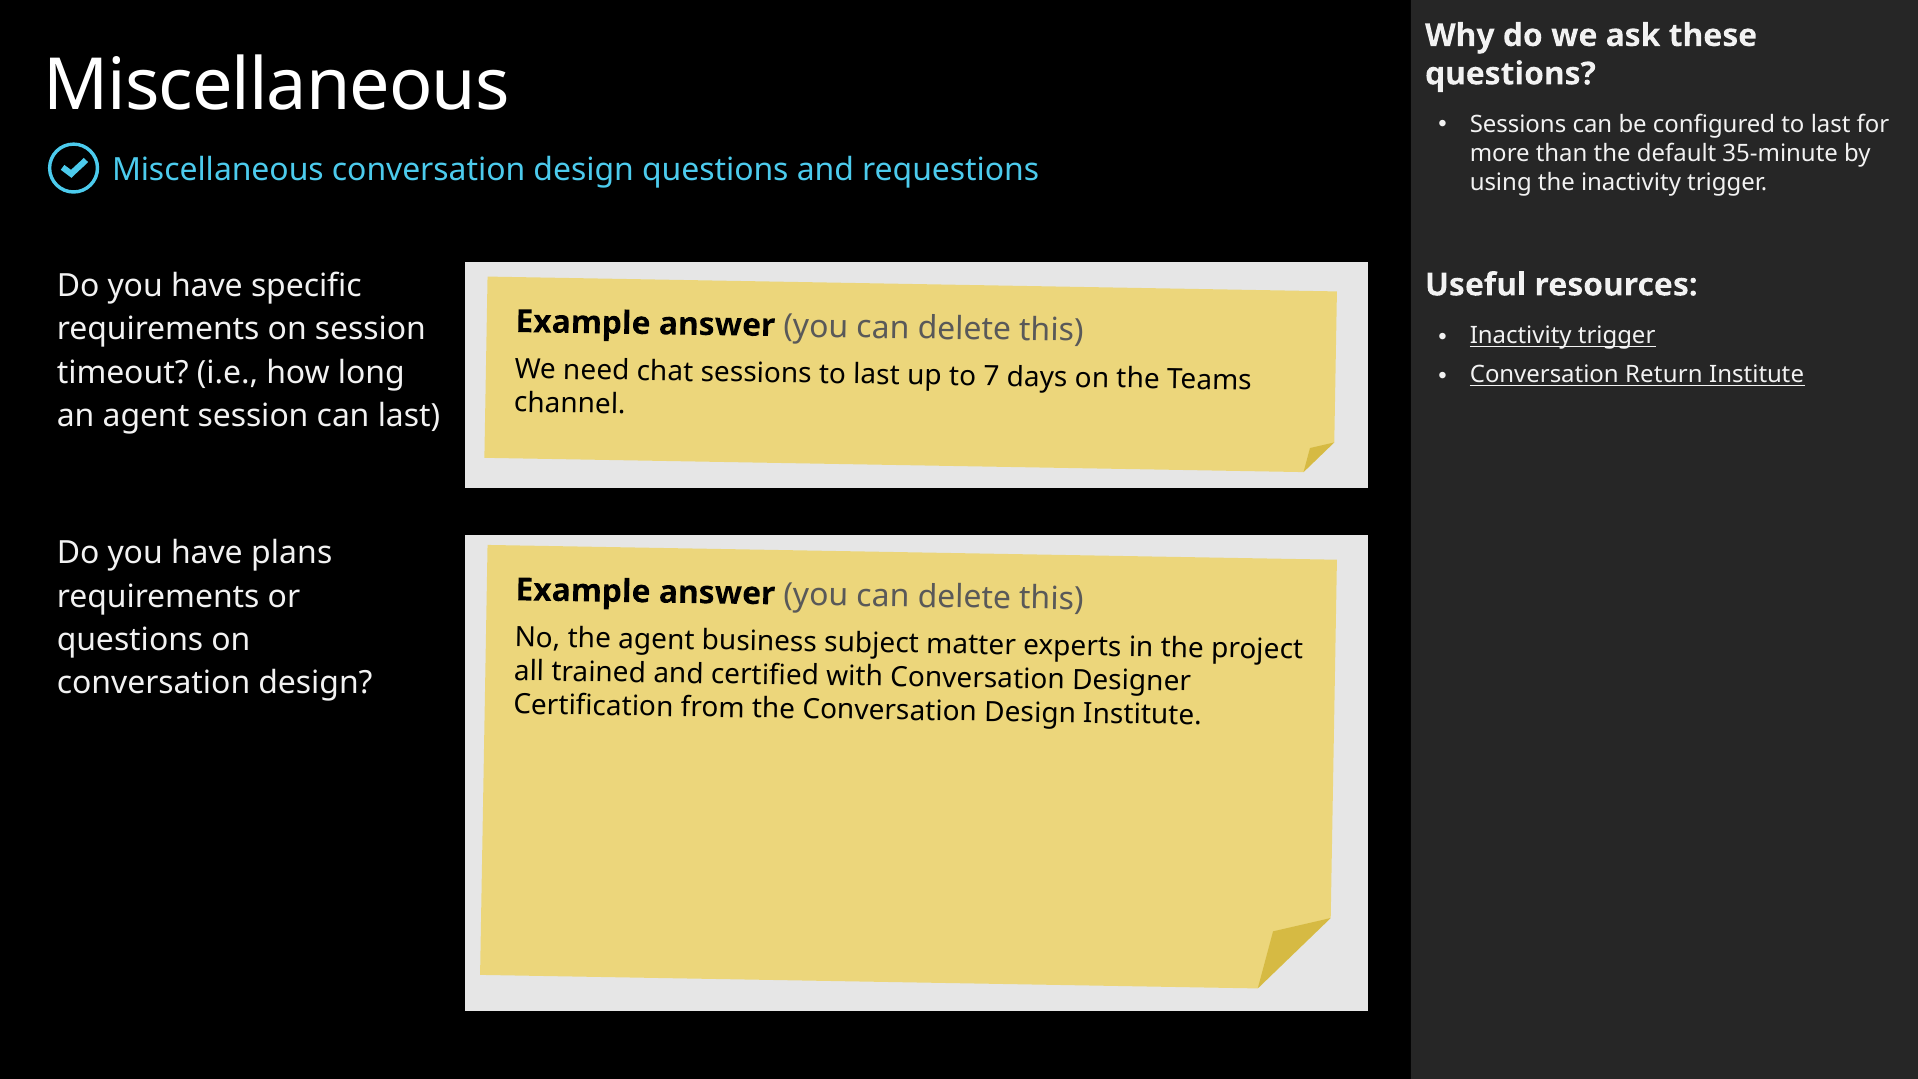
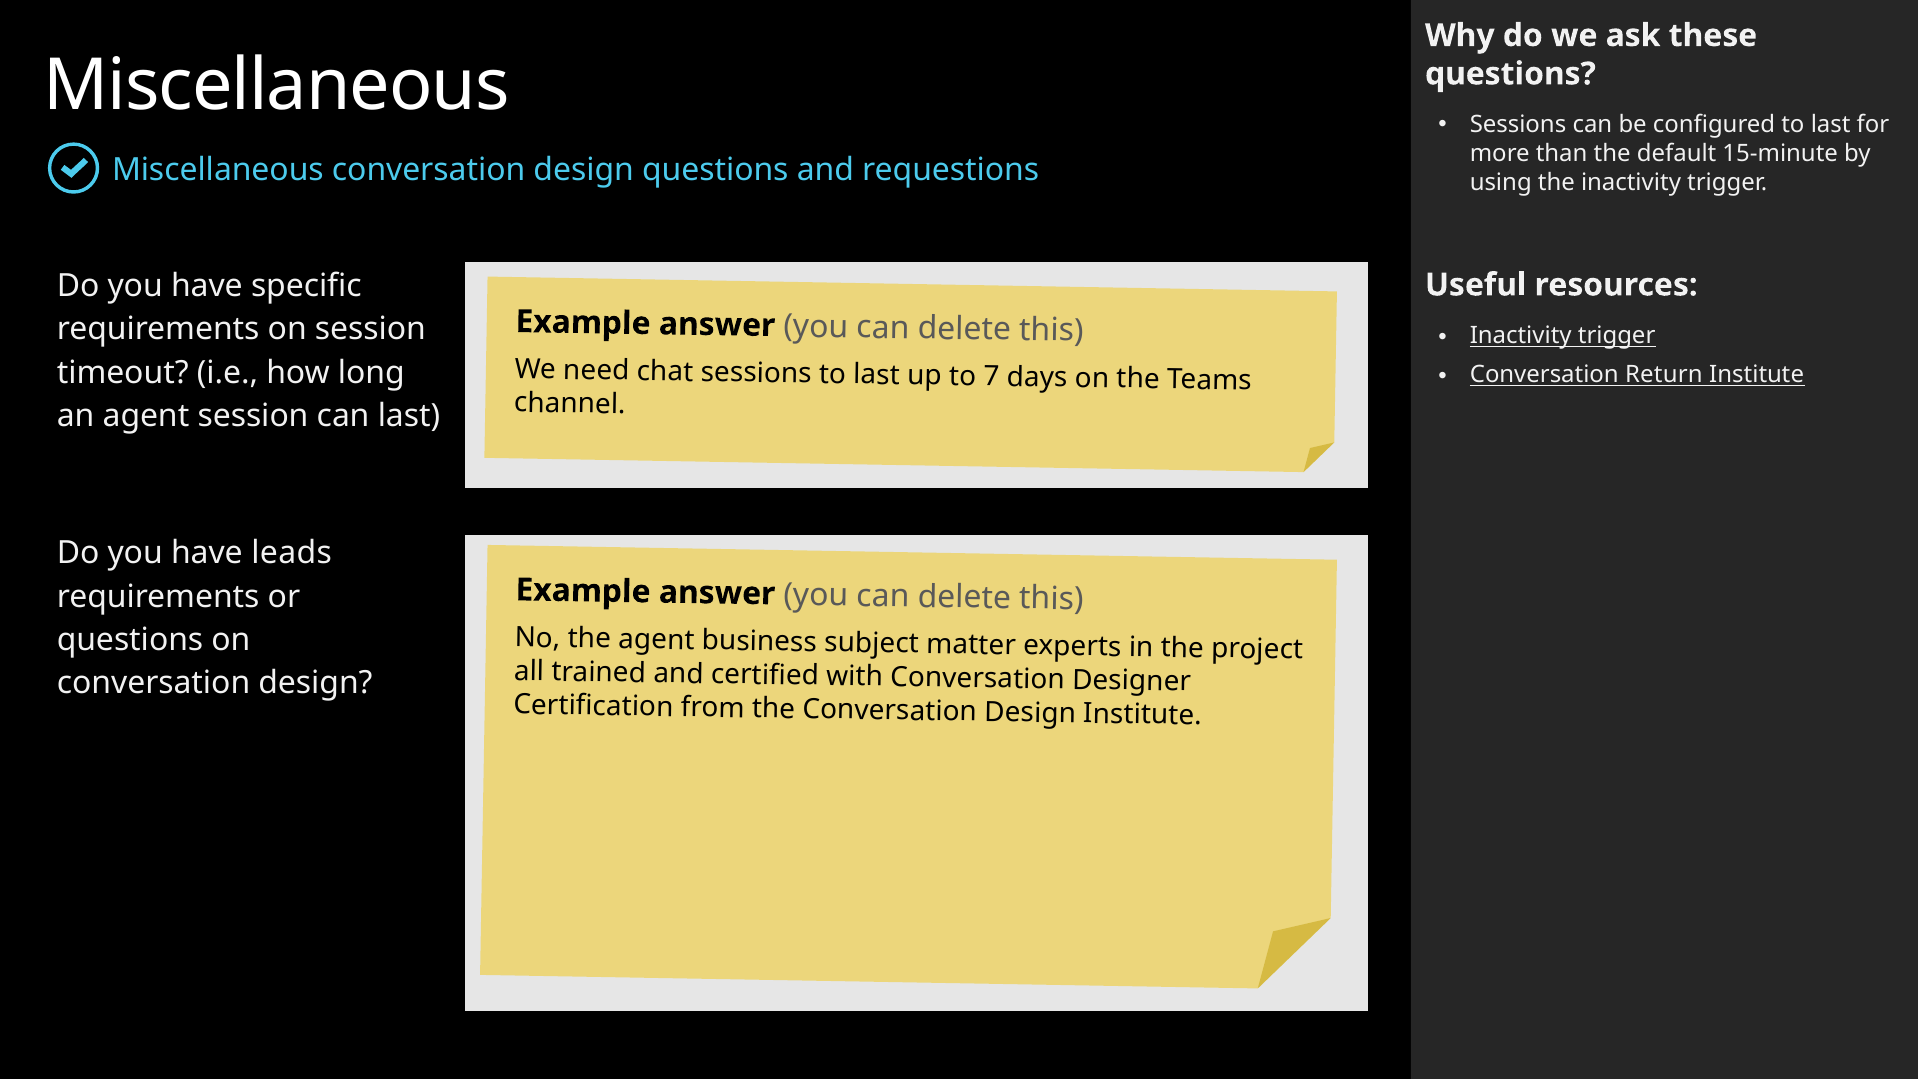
35-minute: 35-minute -> 15-minute (1780, 154)
plans: plans -> leads (292, 553)
